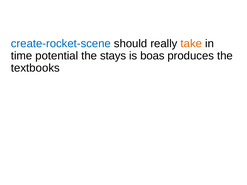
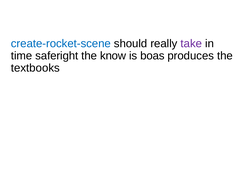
take colour: orange -> purple (191, 44)
potential: potential -> saferight (57, 56)
stays: stays -> know (113, 56)
